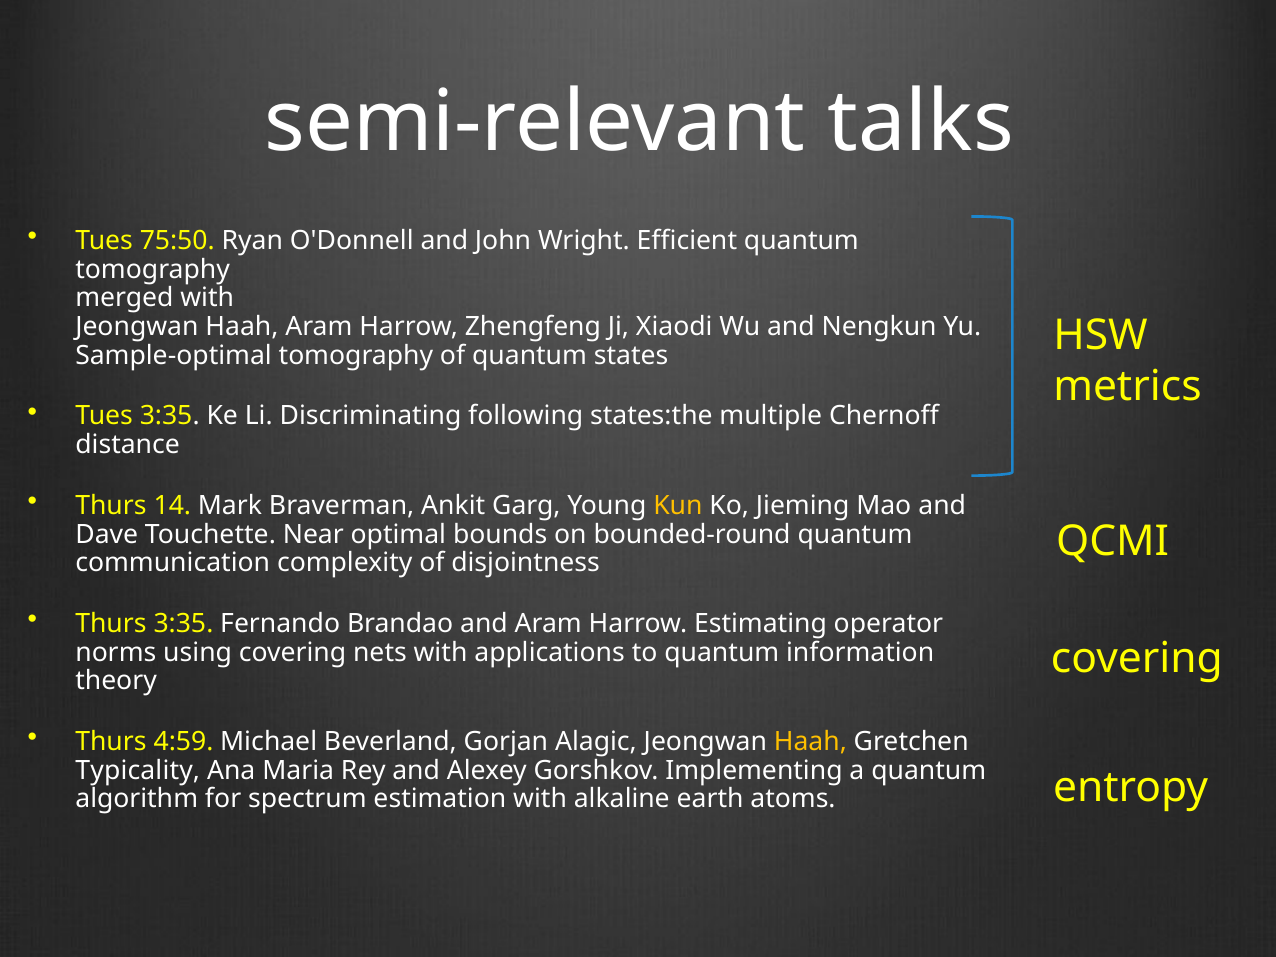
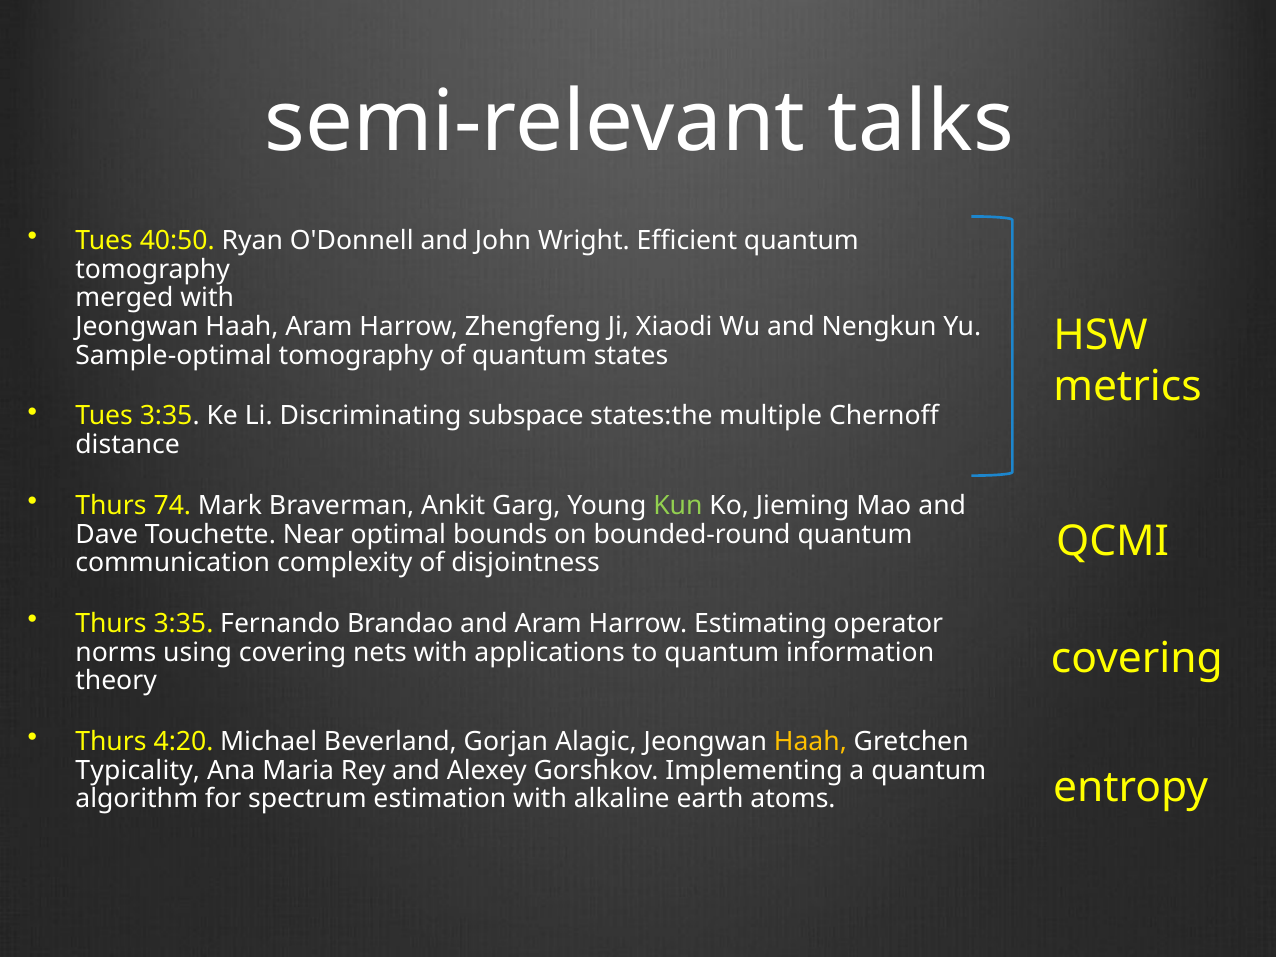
75:50: 75:50 -> 40:50 (177, 241)
following: following -> subspace (526, 416)
14: 14 -> 74 (172, 506)
Kun colour: yellow -> light green (678, 506)
4:59: 4:59 -> 4:20 (183, 742)
